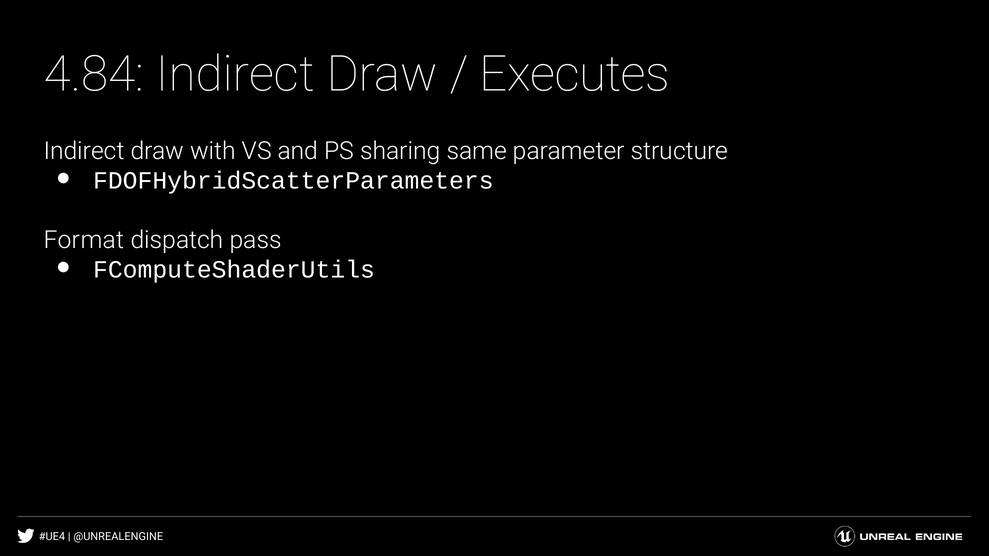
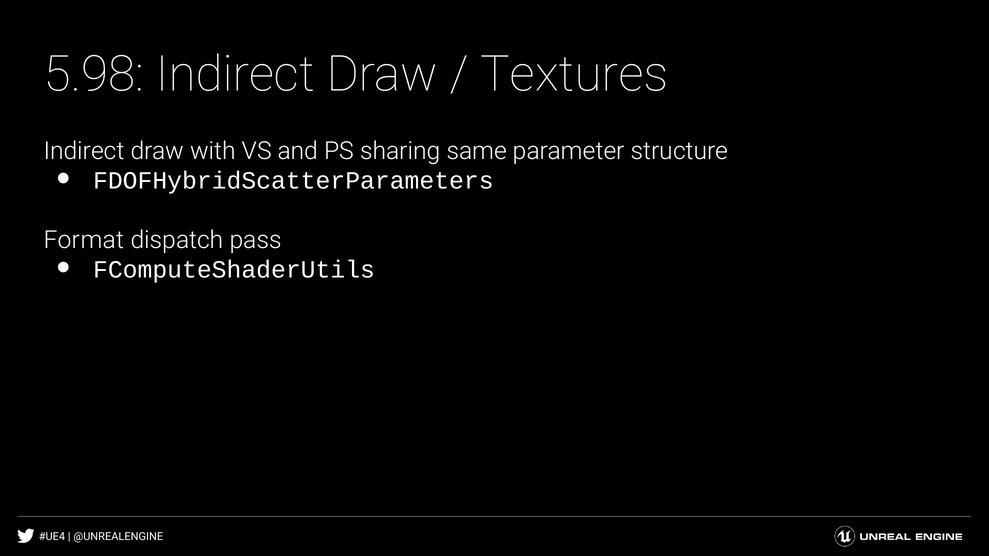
4.84: 4.84 -> 5.98 (94, 74)
Executes: Executes -> Textures (574, 74)
